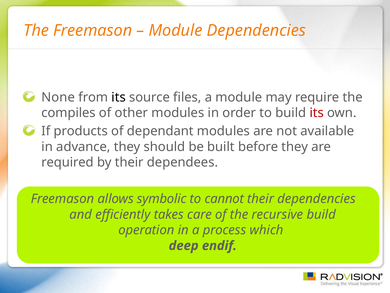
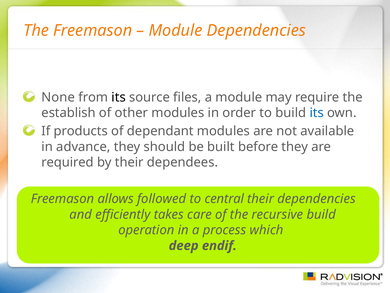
compiles: compiles -> establish (69, 113)
its colour: red -> blue (317, 113)
symbolic: symbolic -> followed (162, 198)
cannot: cannot -> central (224, 198)
